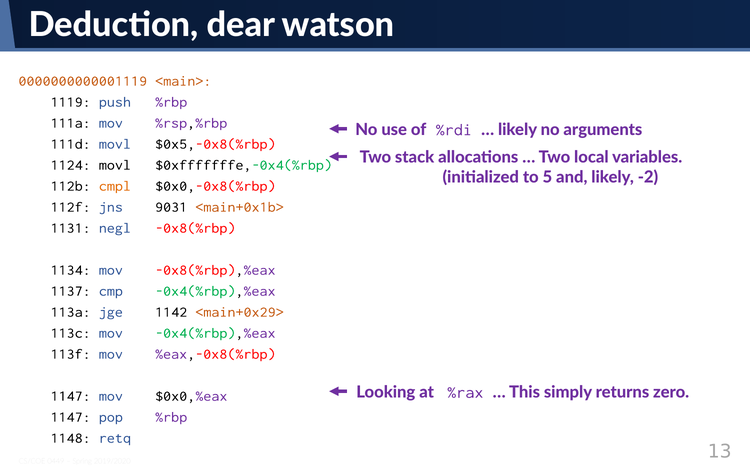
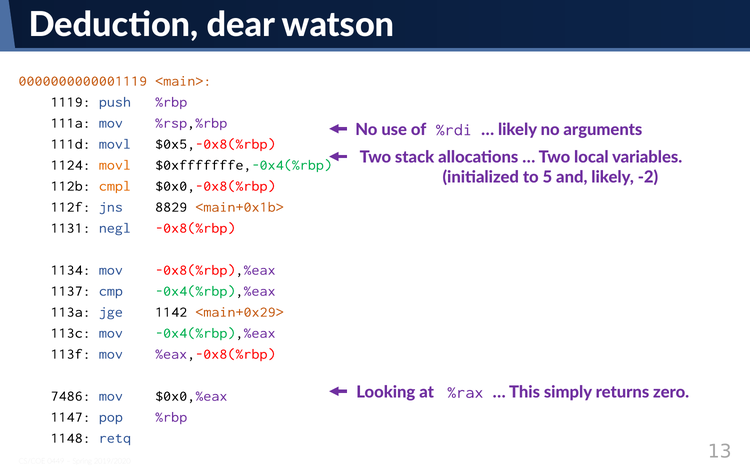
movl colour: black -> orange (115, 165)
9031: 9031 -> 8829 (171, 207)
1147: 1147 -> 7486 (71, 396)
